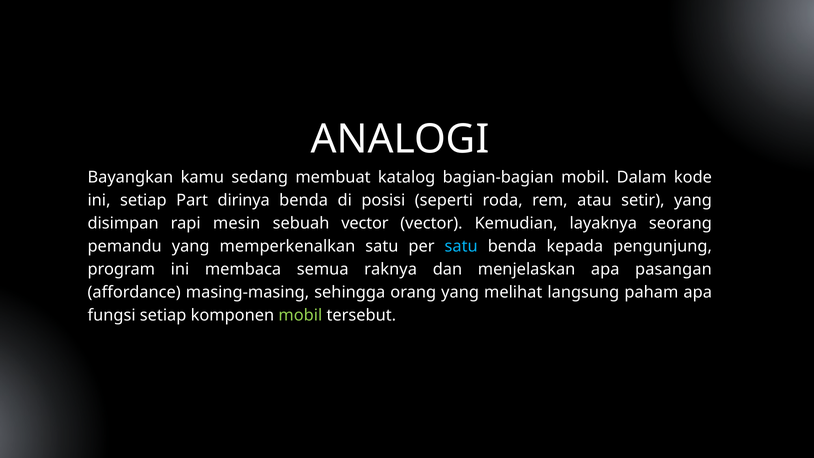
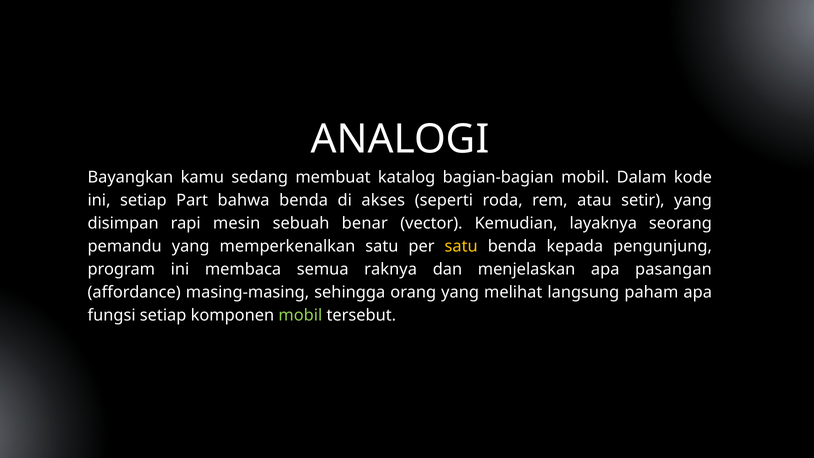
dirinya: dirinya -> bahwa (244, 200)
posisi: posisi -> akses (383, 200)
sebuah vector: vector -> benar (365, 223)
satu colour: light blue -> yellow (461, 246)
